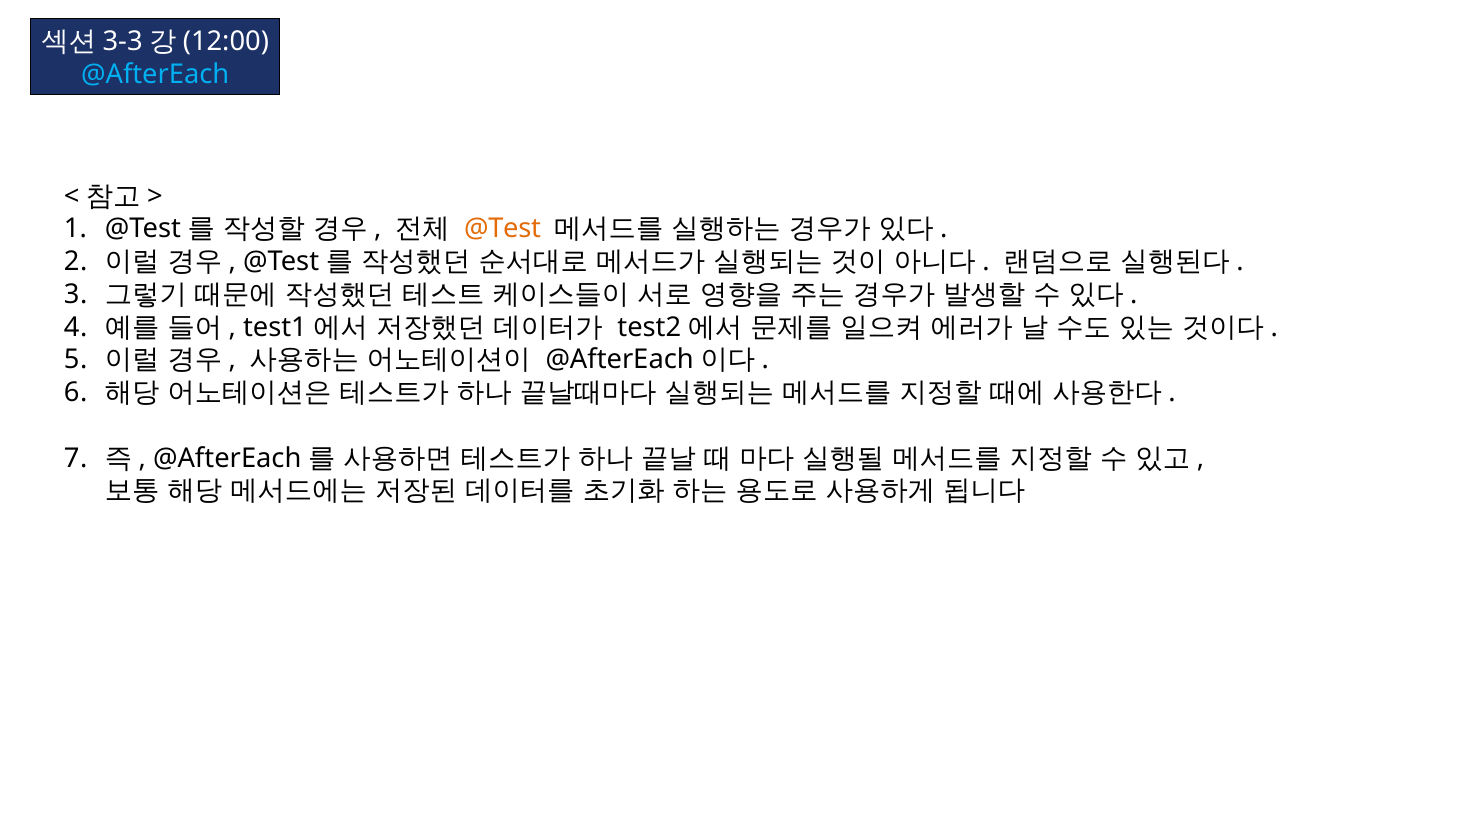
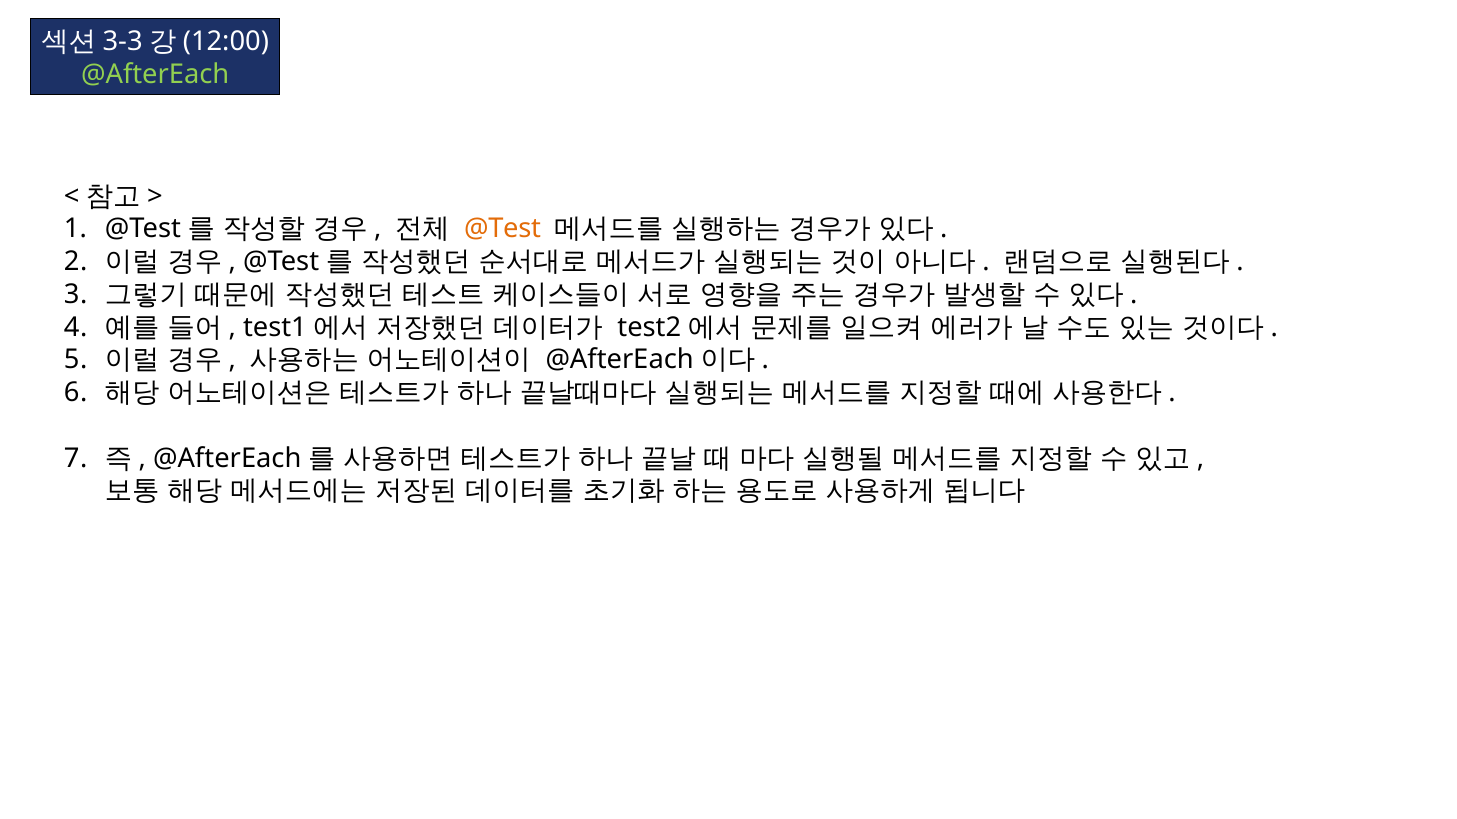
@AfterEach colour: light blue -> light green (155, 75)
